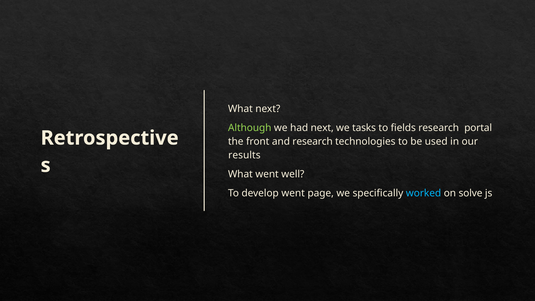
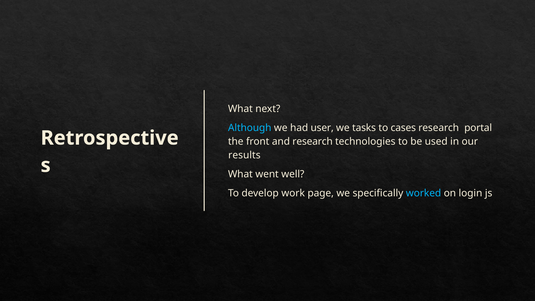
Although colour: light green -> light blue (250, 128)
had next: next -> user (322, 128)
fields: fields -> cases (403, 128)
develop went: went -> work (293, 193)
solve: solve -> login (470, 193)
